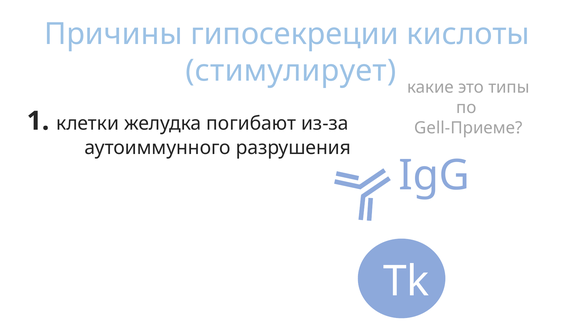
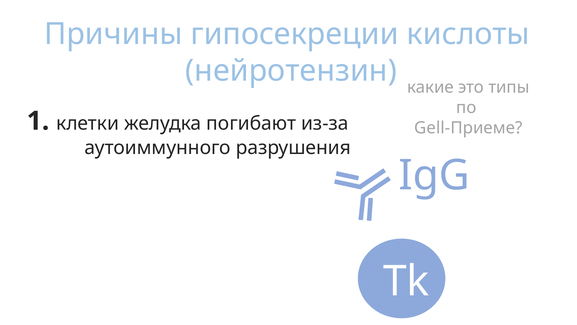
стимулирует: стимулирует -> нейротензин (291, 71)
